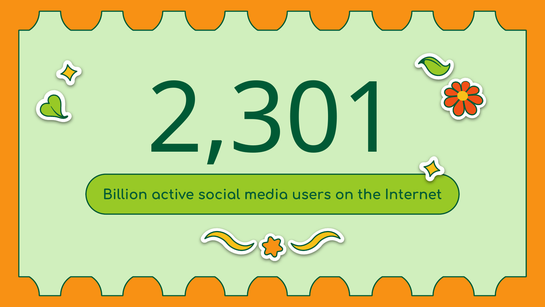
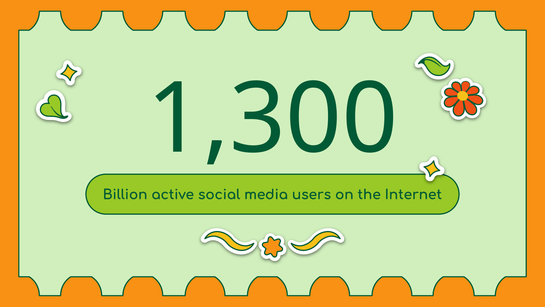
2,301: 2,301 -> 1,300 (272, 119)
